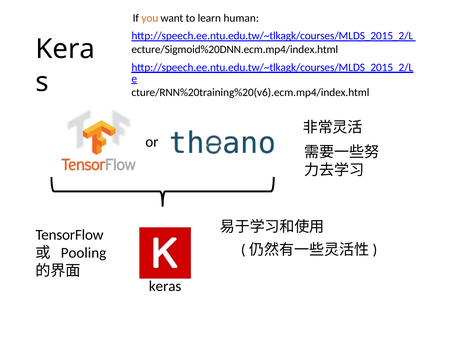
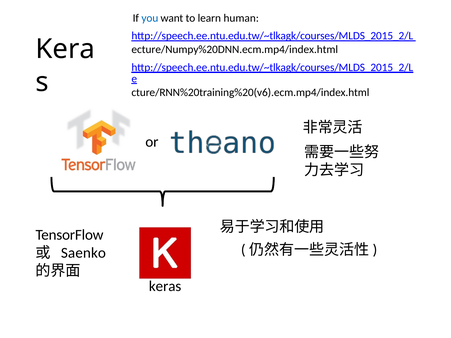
you colour: orange -> blue (150, 18)
ecture/Sigmoid%20DNN.ecm.mp4/index.html: ecture/Sigmoid%20DNN.ecm.mp4/index.html -> ecture/Numpy%20DNN.ecm.mp4/index.html (235, 50)
Pooling: Pooling -> Saenko (83, 253)
